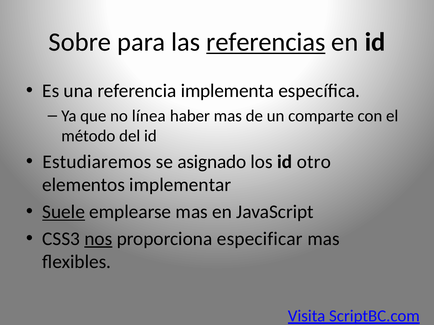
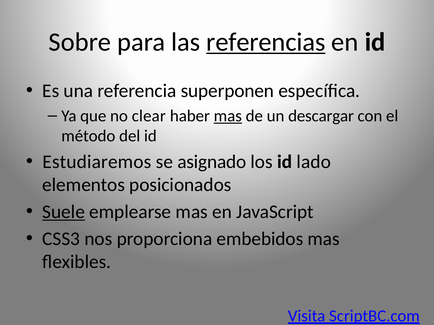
implementa: implementa -> superponen (227, 91)
línea: línea -> clear (149, 116)
mas underline: none -> present (228, 116)
comparte: comparte -> descargar (321, 116)
otro: otro -> lado (314, 162)
implementar: implementar -> posicionados (180, 185)
nos underline: present -> none (98, 239)
especificar: especificar -> embebidos (260, 239)
